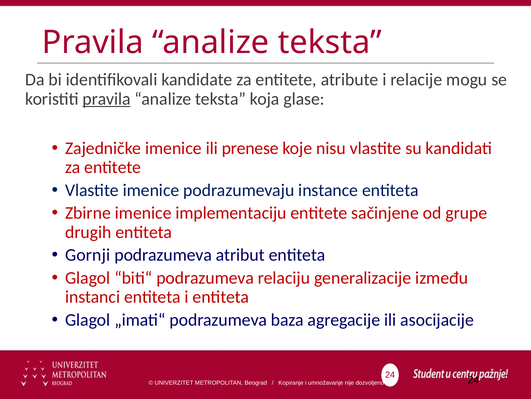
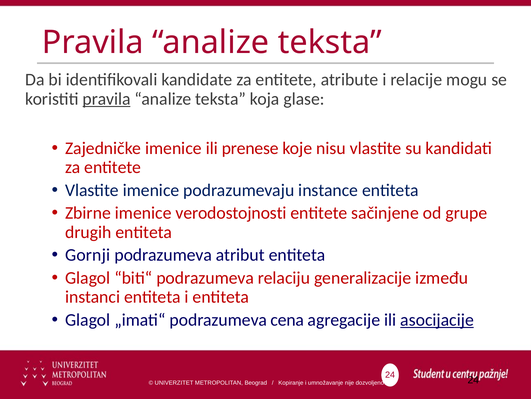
implementaciju: implementaciju -> verodostojnosti (231, 213)
baza: baza -> cena (287, 319)
asocijacije underline: none -> present (437, 319)
